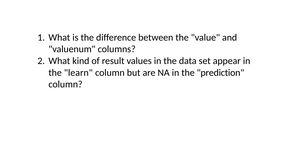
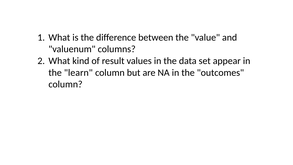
prediction: prediction -> outcomes (220, 73)
